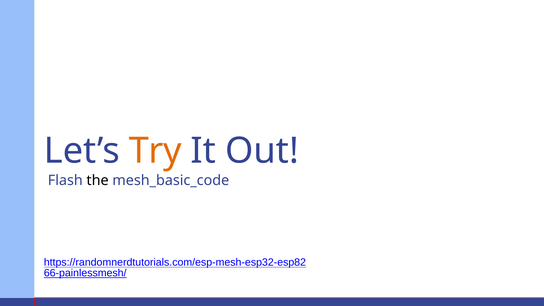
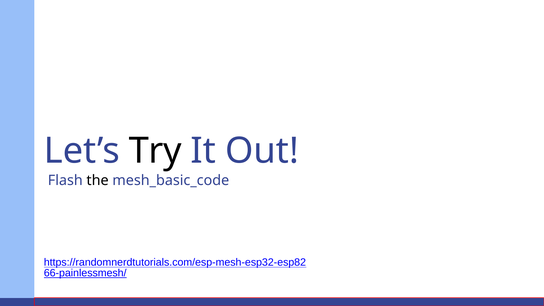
Try colour: orange -> black (155, 151)
